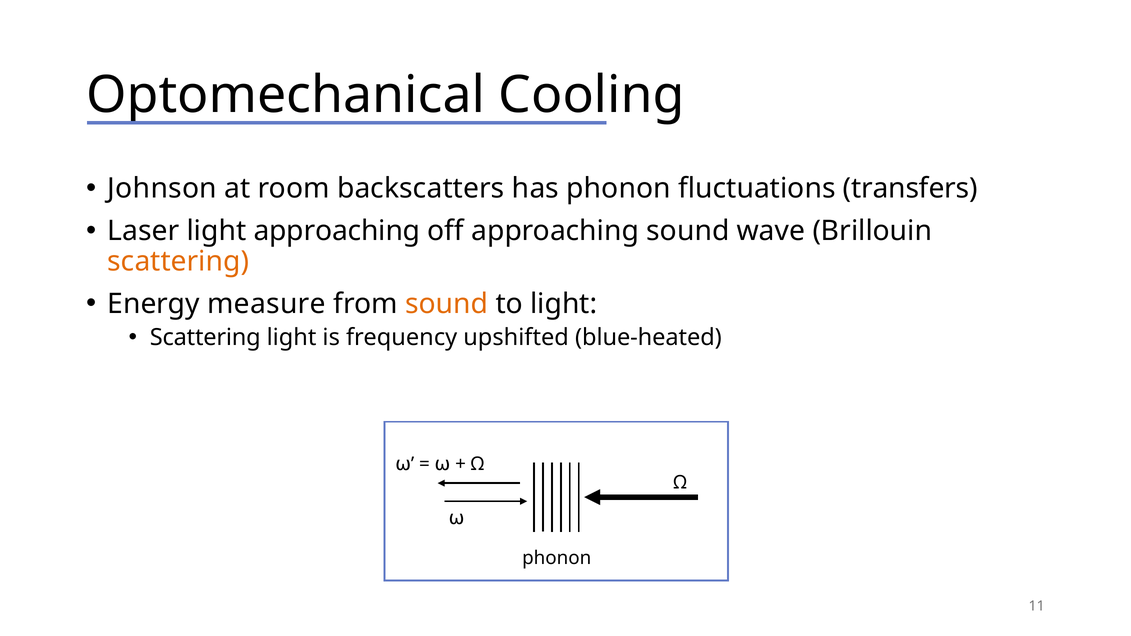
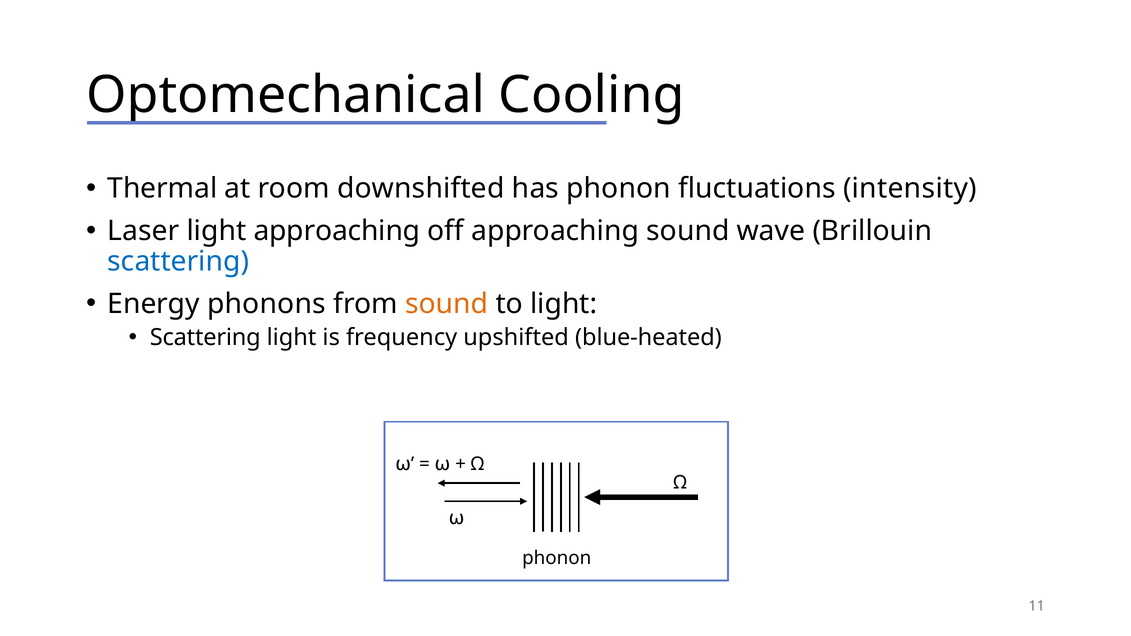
Johnson: Johnson -> Thermal (162, 189)
backscatters: backscatters -> downshifted (421, 189)
transfers: transfers -> intensity (910, 189)
scattering colour: orange -> blue (178, 262)
measure: measure -> phonons (266, 304)
